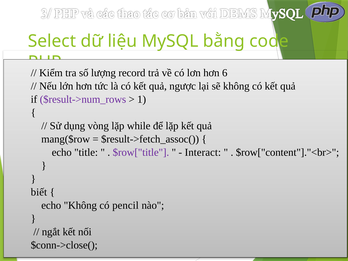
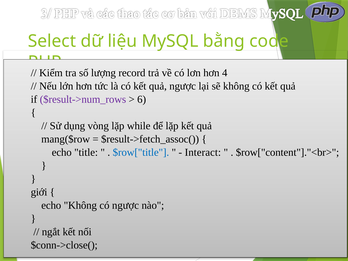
6: 6 -> 4 (225, 73)
1: 1 -> 6 (142, 99)
$row["title colour: purple -> blue (141, 152)
biết: biết -> giới (39, 192)
có pencil: pencil -> ngược (126, 205)
